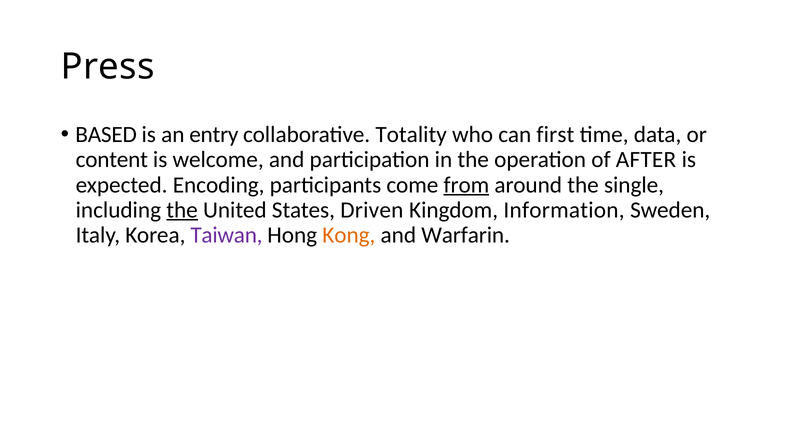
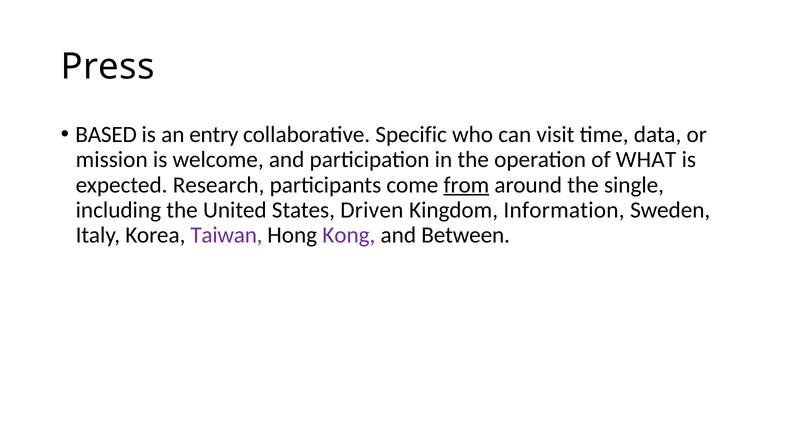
Totality: Totality -> Specific (411, 135)
first: first -> visit (556, 135)
content: content -> mission (112, 160)
AFTER: AFTER -> WHAT (646, 160)
Encoding: Encoding -> Research (219, 185)
the underline: present -> none (182, 210)
Kong colour: orange -> purple (349, 235)
Warfarin: Warfarin -> Between (466, 235)
